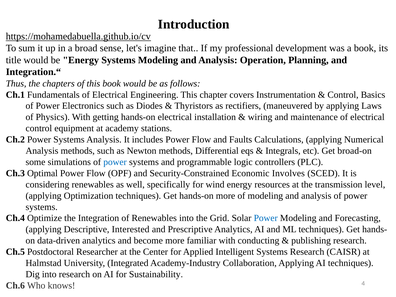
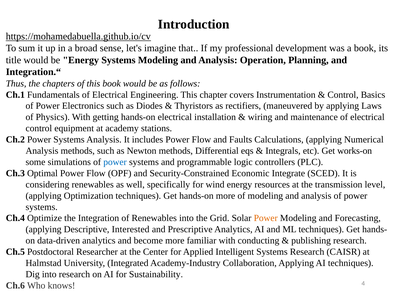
broad-on: broad-on -> works-on (355, 151)
Involves: Involves -> Integrate (288, 173)
Power colour: blue -> orange (266, 218)
